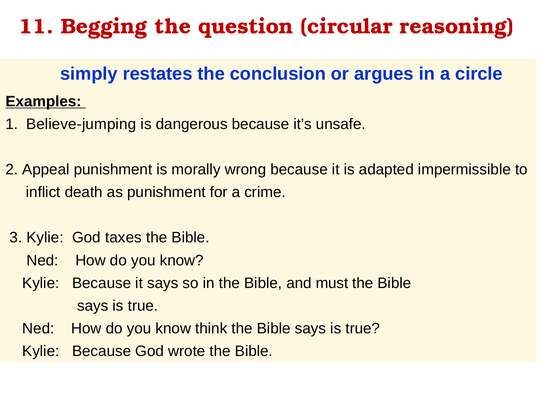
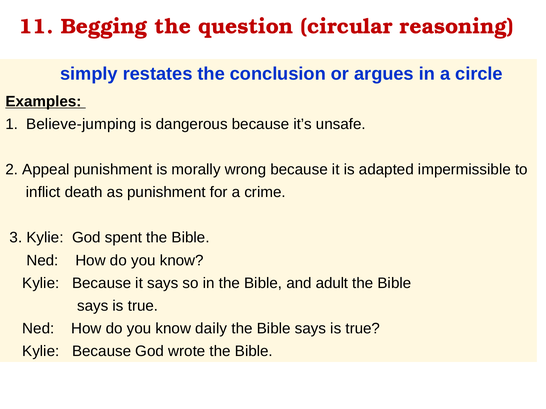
taxes: taxes -> spent (124, 238)
must: must -> adult (332, 283)
think: think -> daily (211, 329)
